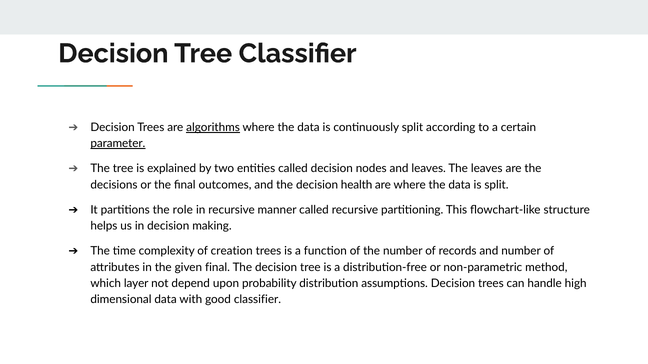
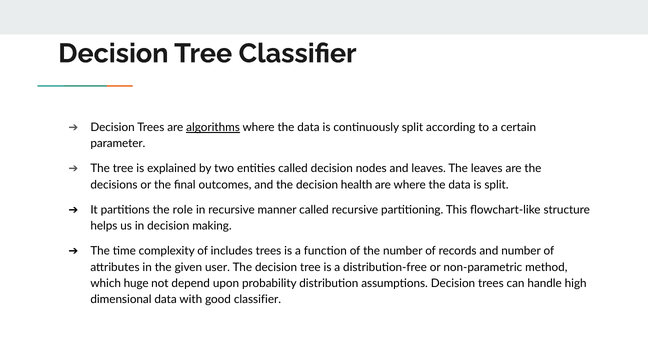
parameter underline: present -> none (118, 144)
creation: creation -> includes (232, 251)
given final: final -> user (217, 268)
layer: layer -> huge (136, 284)
